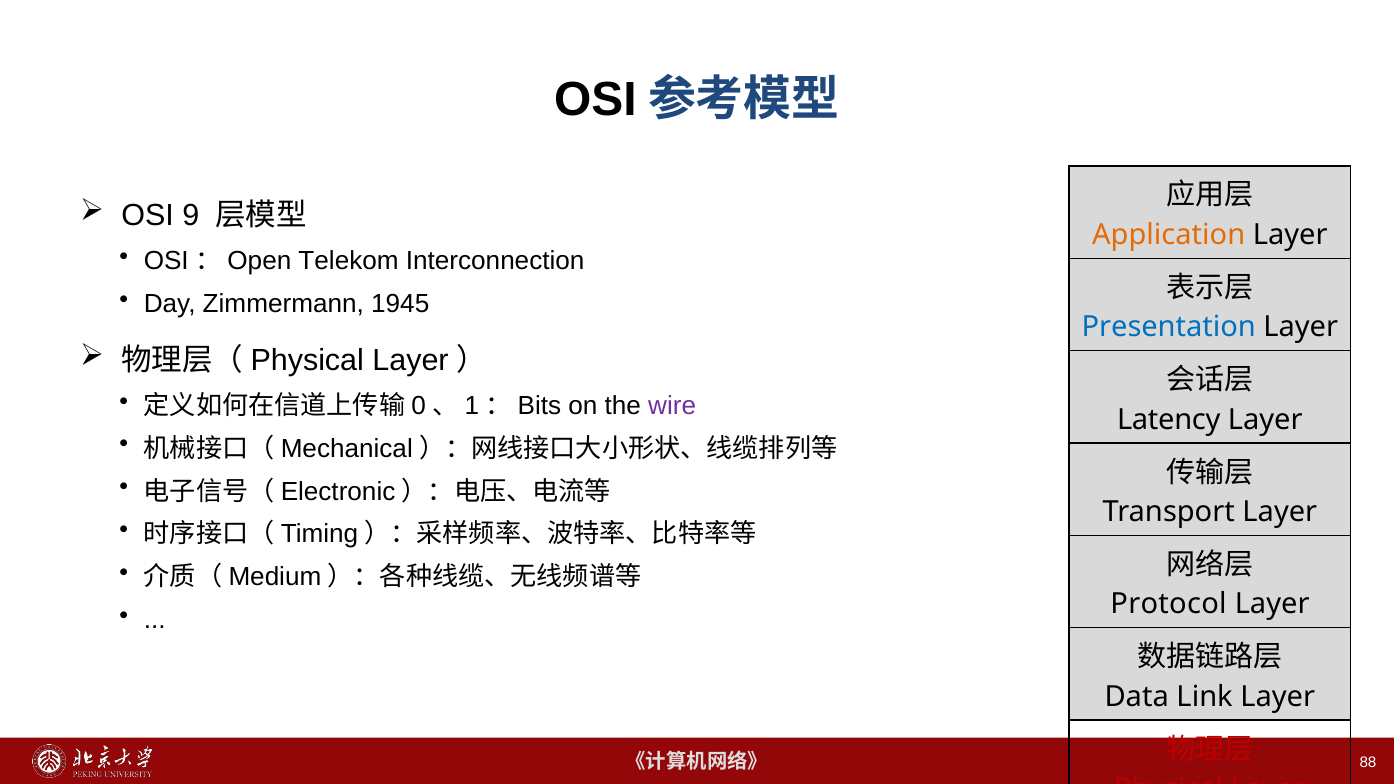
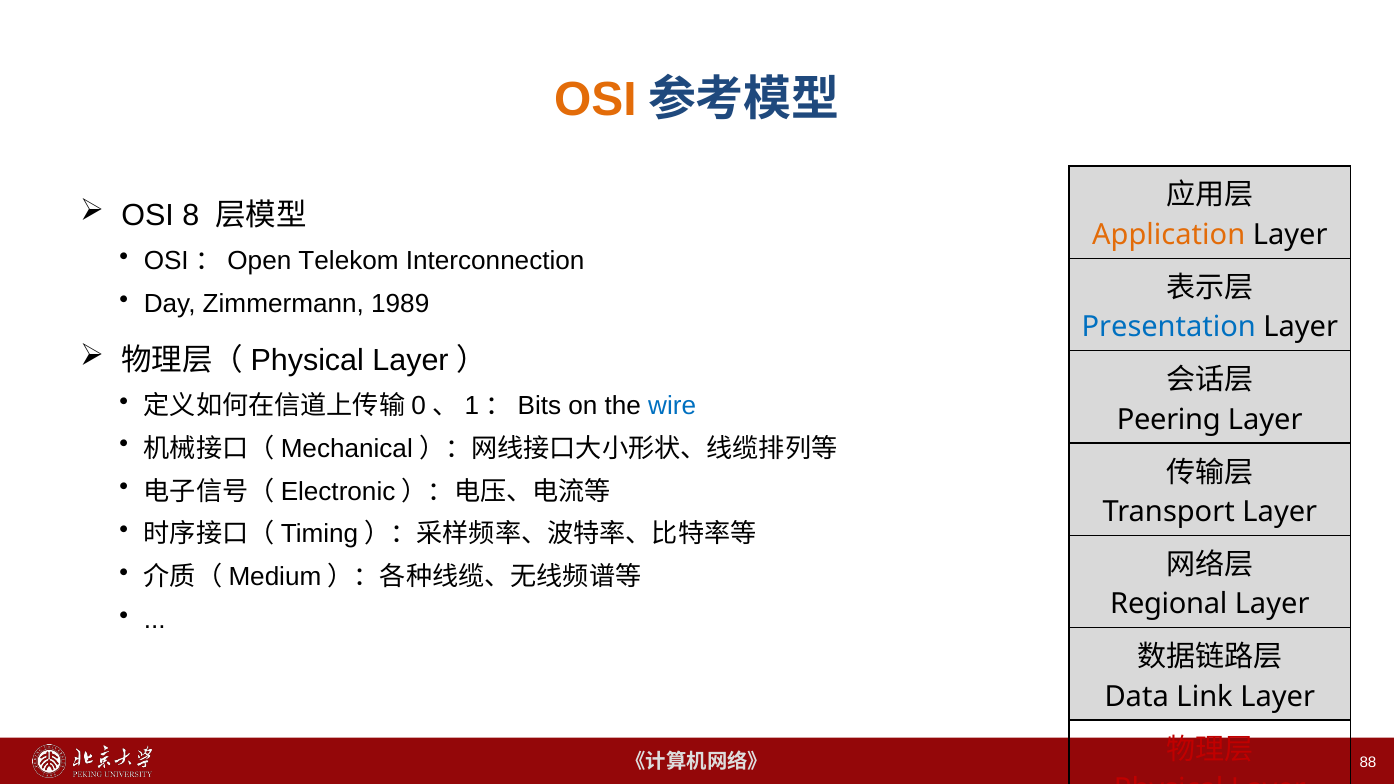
OSI colour: black -> orange (595, 100)
9: 9 -> 8 (191, 216)
1945: 1945 -> 1989 (400, 304)
wire colour: purple -> blue (672, 406)
Latency: Latency -> Peering (1169, 420)
Protocol: Protocol -> Regional (1169, 604)
